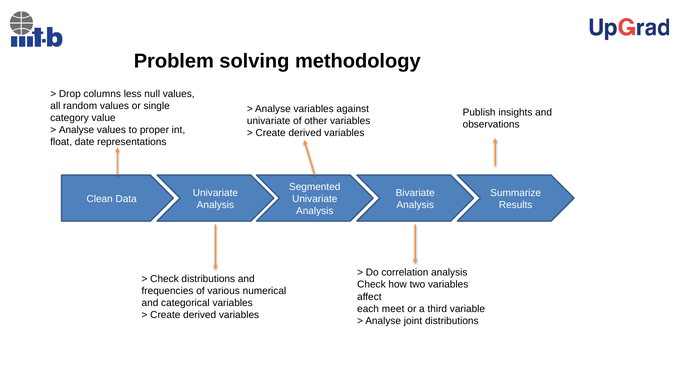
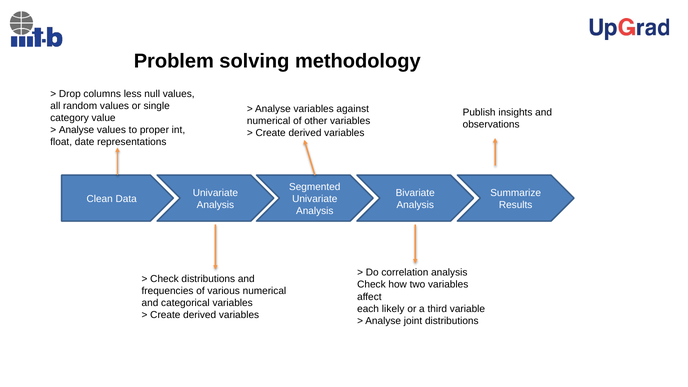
univariate: univariate -> numerical (269, 121)
meet: meet -> likely (393, 309)
